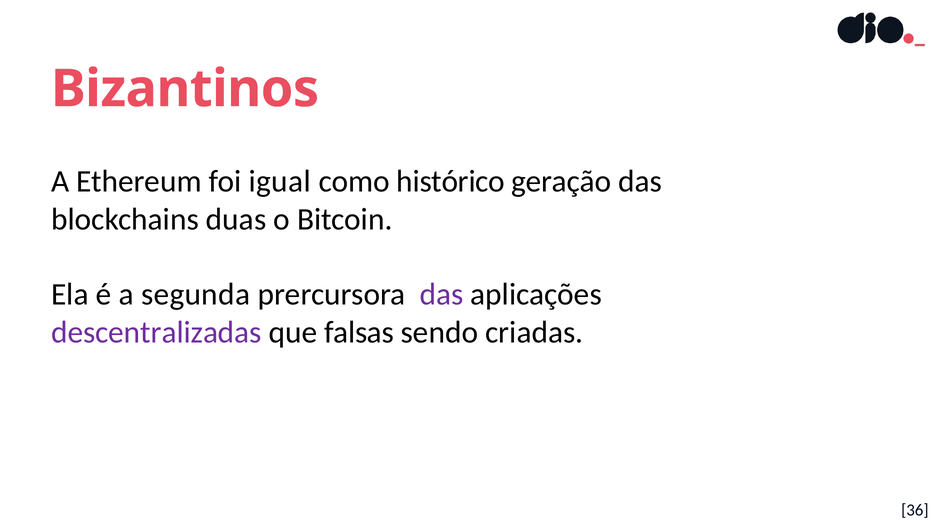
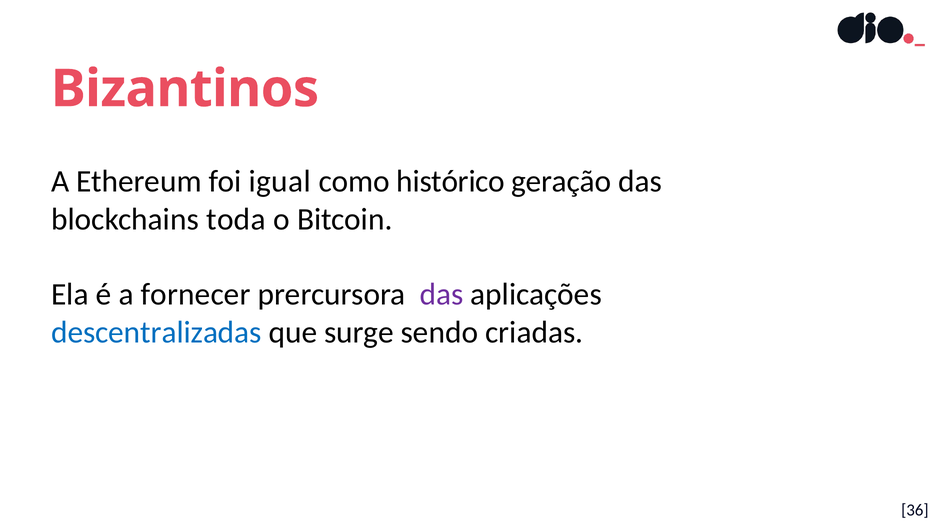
duas: duas -> toda (236, 219)
segunda: segunda -> fornecer (196, 295)
descentralizadas colour: purple -> blue (156, 332)
falsas: falsas -> surge (359, 332)
